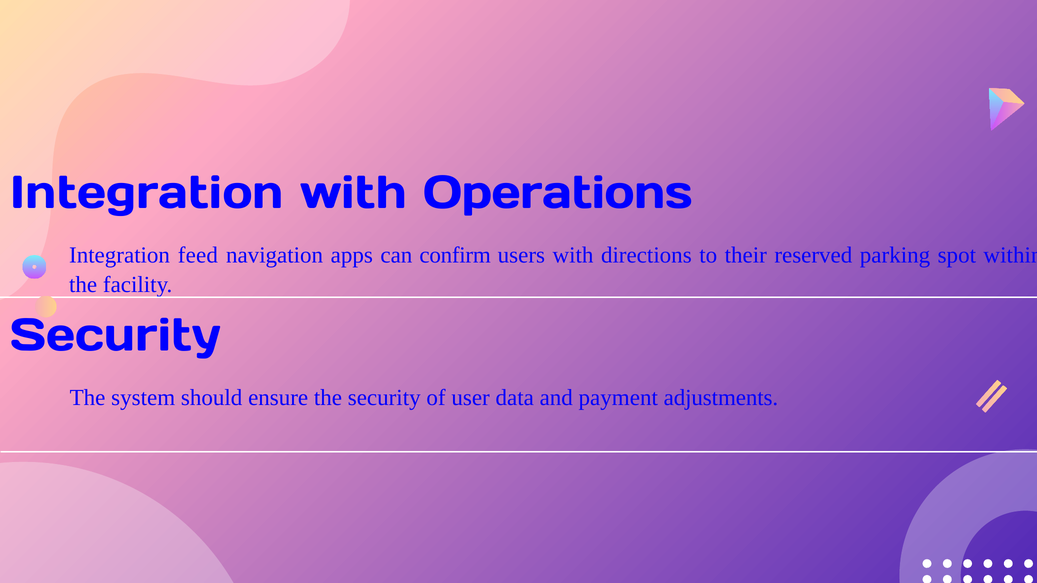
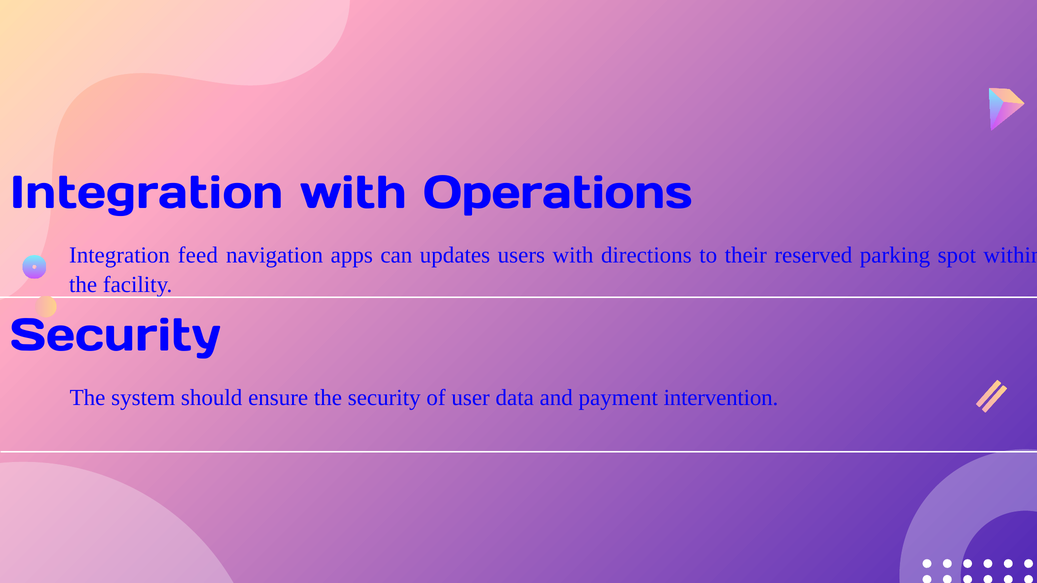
confirm: confirm -> updates (455, 255)
adjustments: adjustments -> intervention (721, 398)
